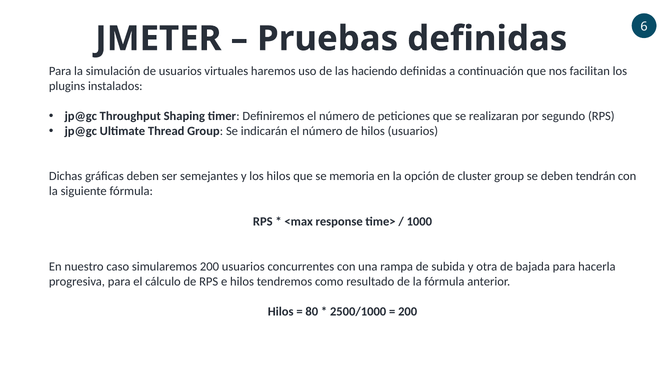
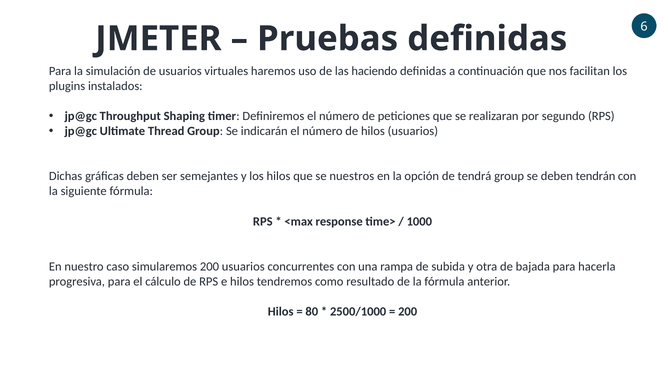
memoria: memoria -> nuestros (352, 176)
cluster: cluster -> tendrá (474, 176)
